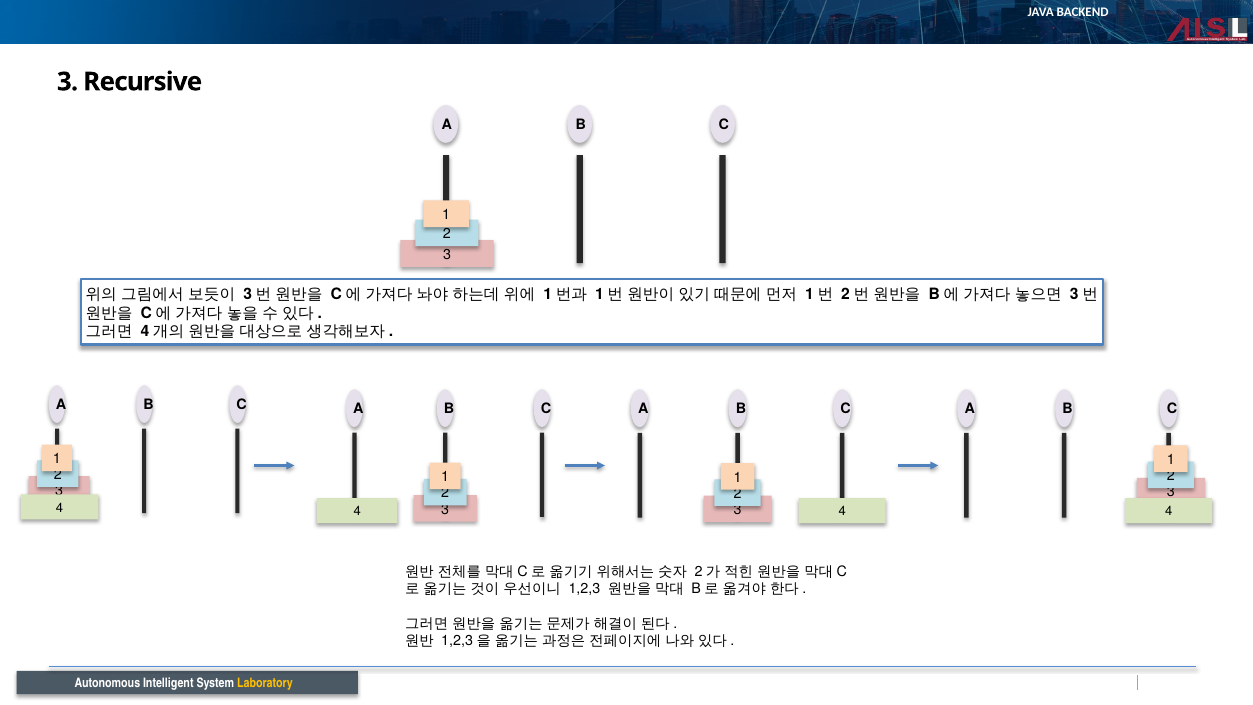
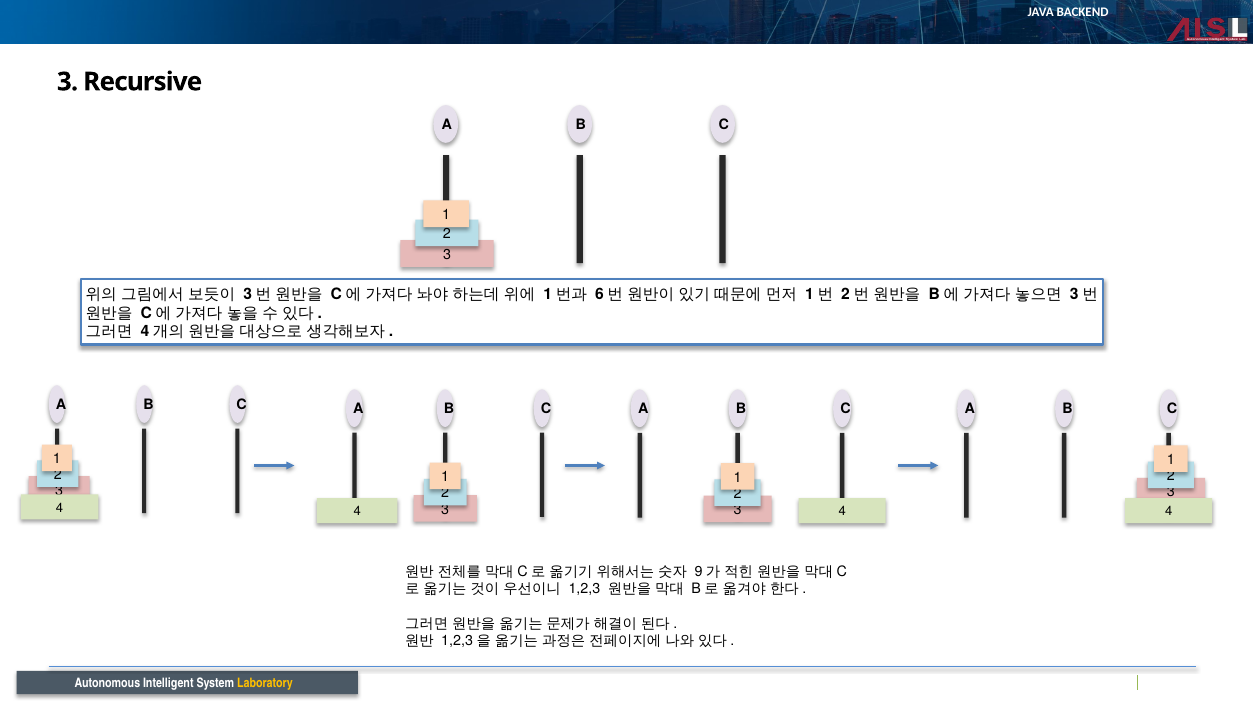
1: 1 -> 6 (599, 294)
2: 2 -> 9 (699, 572)
